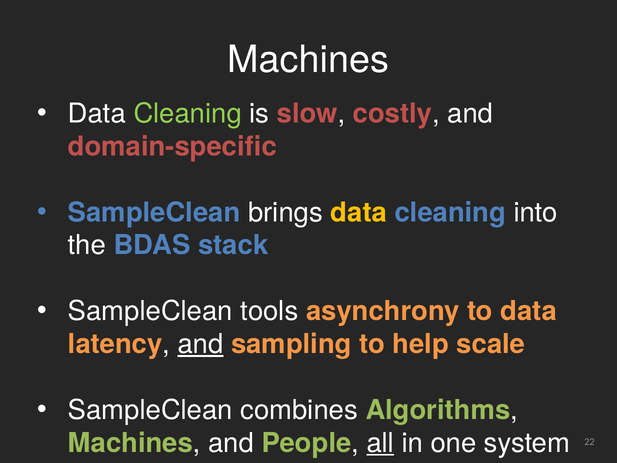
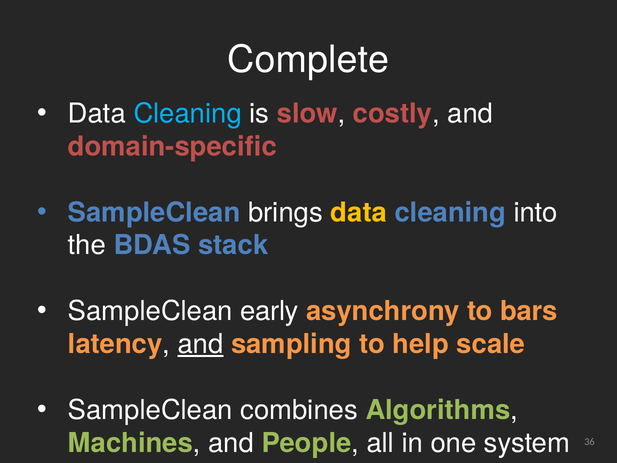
Machines: Machines -> Complete (308, 60)
Cleaning colour: light green -> light blue (188, 114)
tools: tools -> early (269, 311)
to data: data -> bars (529, 311)
all underline: present -> none (380, 443)
22: 22 -> 36 (589, 442)
